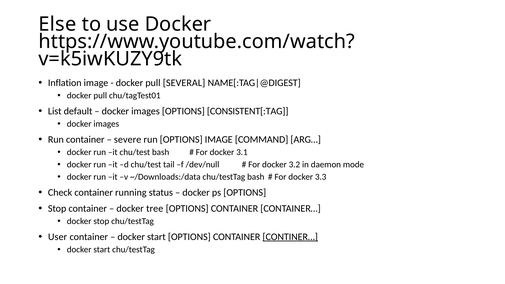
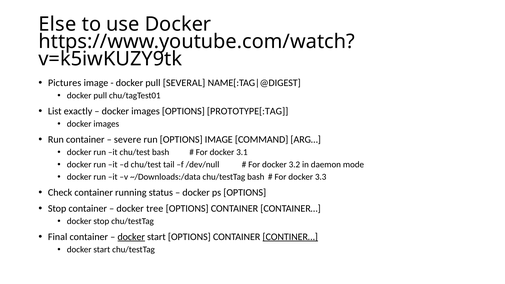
Inflation: Inflation -> Pictures (65, 83)
default: default -> exactly (78, 111)
CONSISTENT[:TAG: CONSISTENT[:TAG -> PROTOTYPE[:TAG (248, 111)
User: User -> Final (58, 237)
docker underline: none -> present (131, 237)
